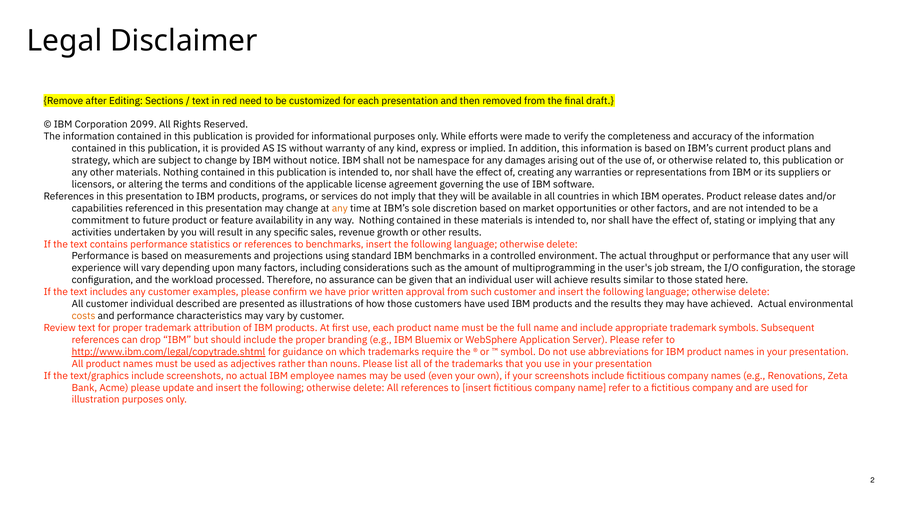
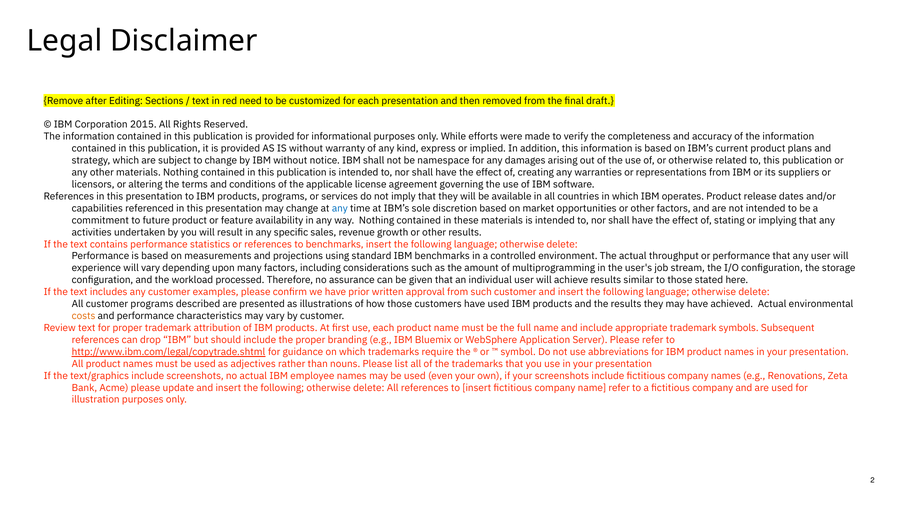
2099: 2099 -> 2015 (143, 125)
any colour: orange -> blue (340, 208)
customer individual: individual -> programs (152, 304)
